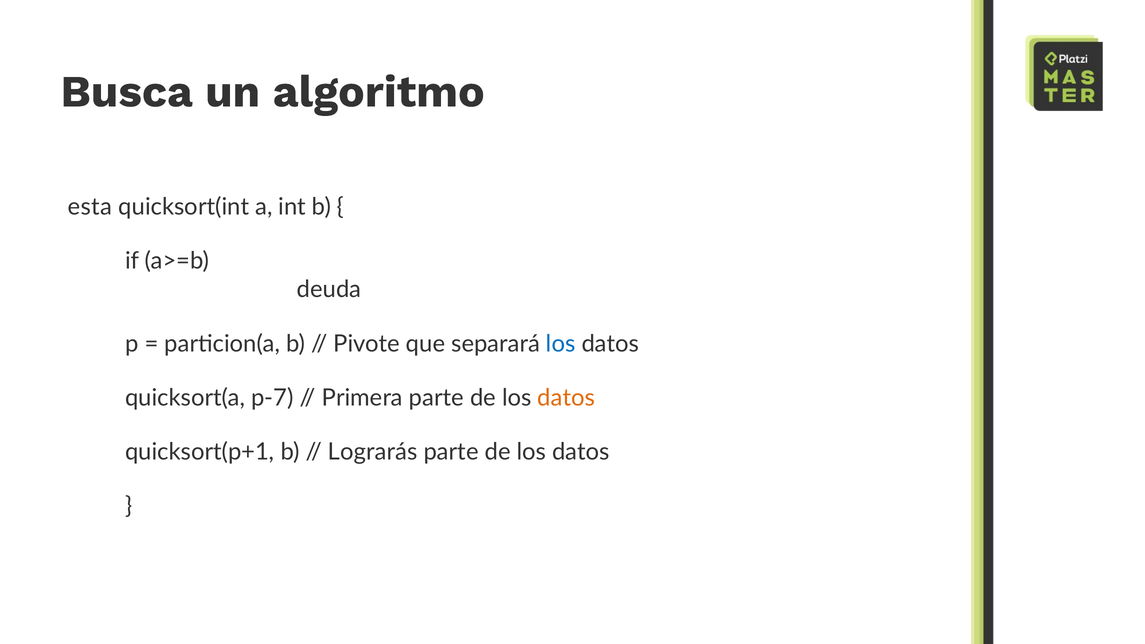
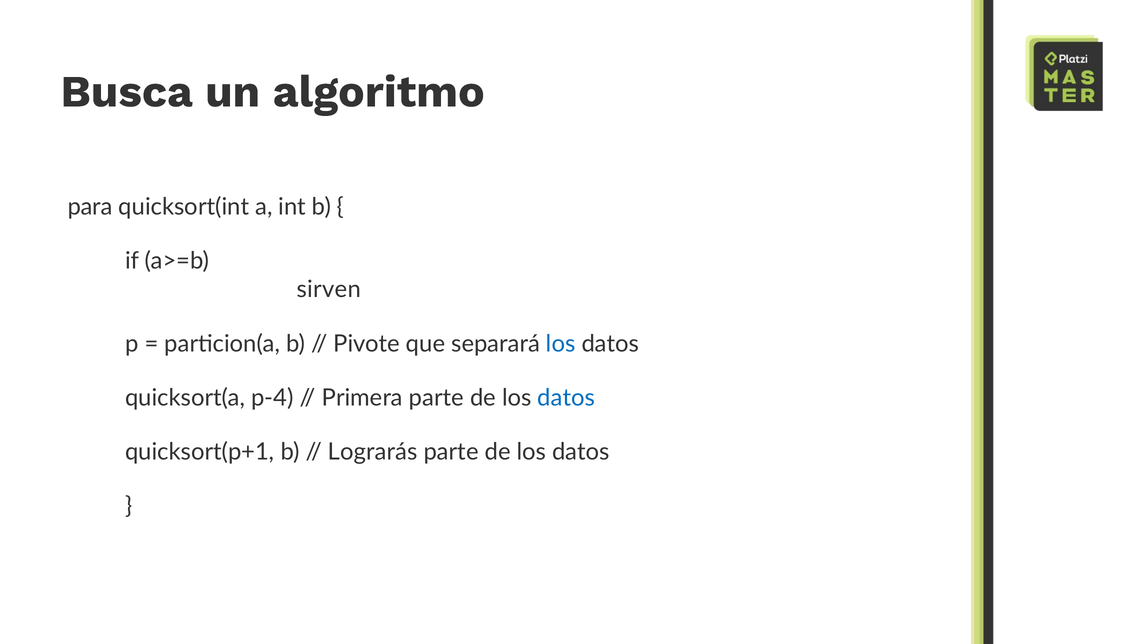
esta: esta -> para (90, 207)
deuda: deuda -> sirven (329, 290)
p-7: p-7 -> p-4 (272, 398)
datos colour: orange -> blue (566, 398)
